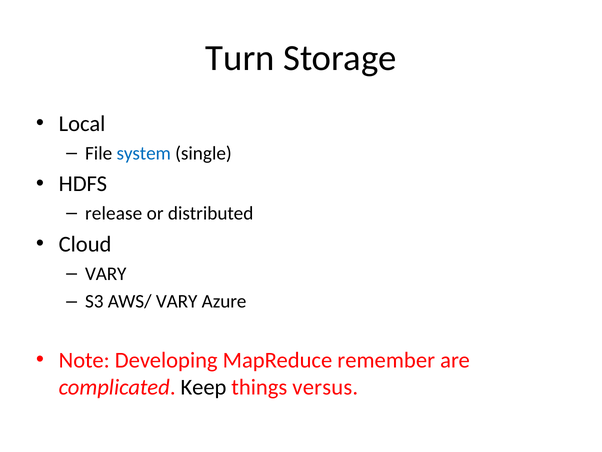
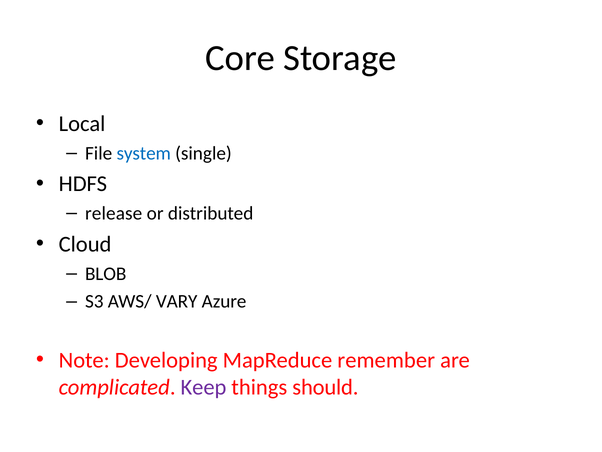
Turn: Turn -> Core (240, 58)
VARY: VARY -> BLOB (106, 273)
Keep colour: black -> purple (203, 387)
versus: versus -> should (325, 387)
